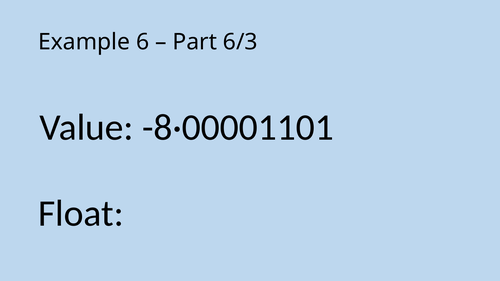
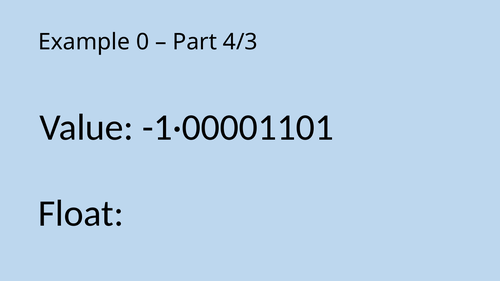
6: 6 -> 0 (143, 42)
6/3: 6/3 -> 4/3 (240, 42)
-8·00001101: -8·00001101 -> -1·00001101 (238, 128)
